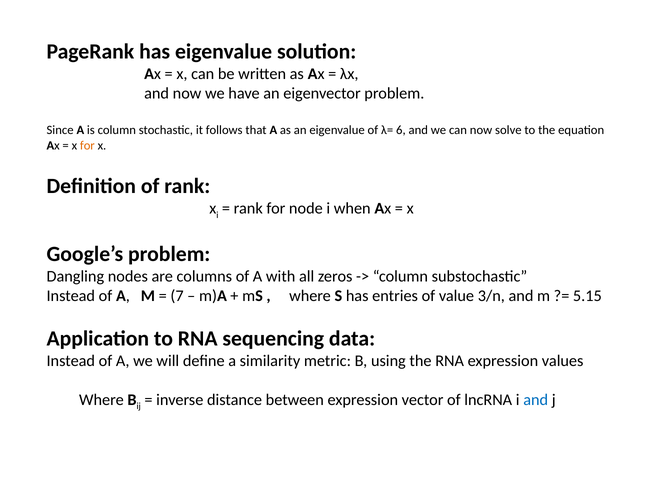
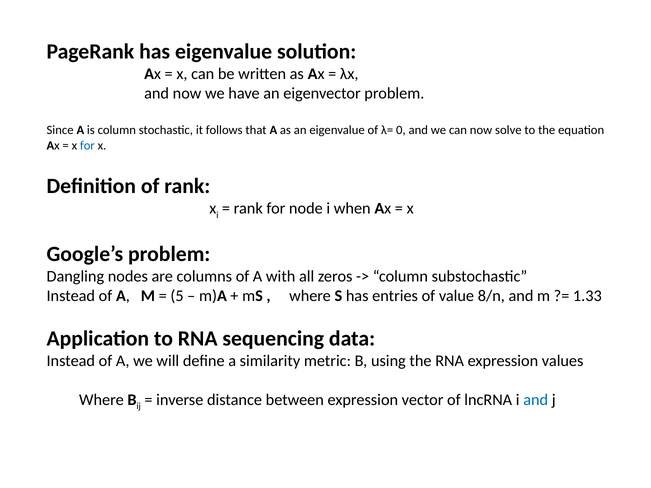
6: 6 -> 0 (401, 130)
for colour: orange -> blue (87, 146)
7: 7 -> 5 (177, 296)
3/n: 3/n -> 8/n (491, 296)
5.15: 5.15 -> 1.33 (587, 296)
